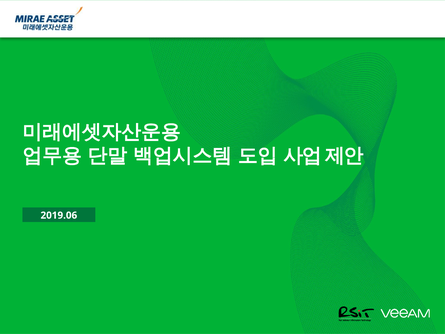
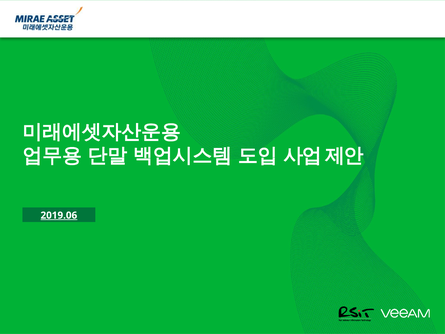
2019.06 underline: none -> present (59, 215)
